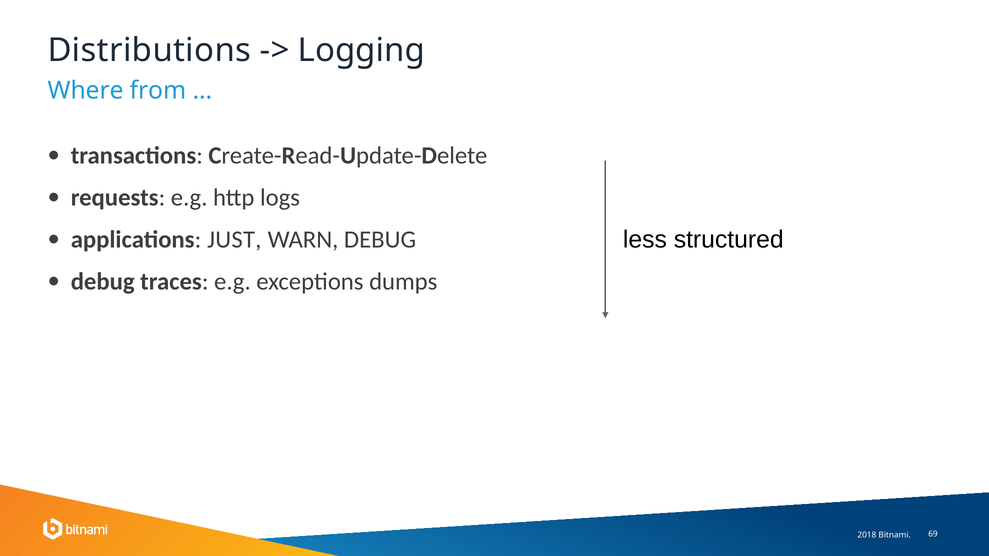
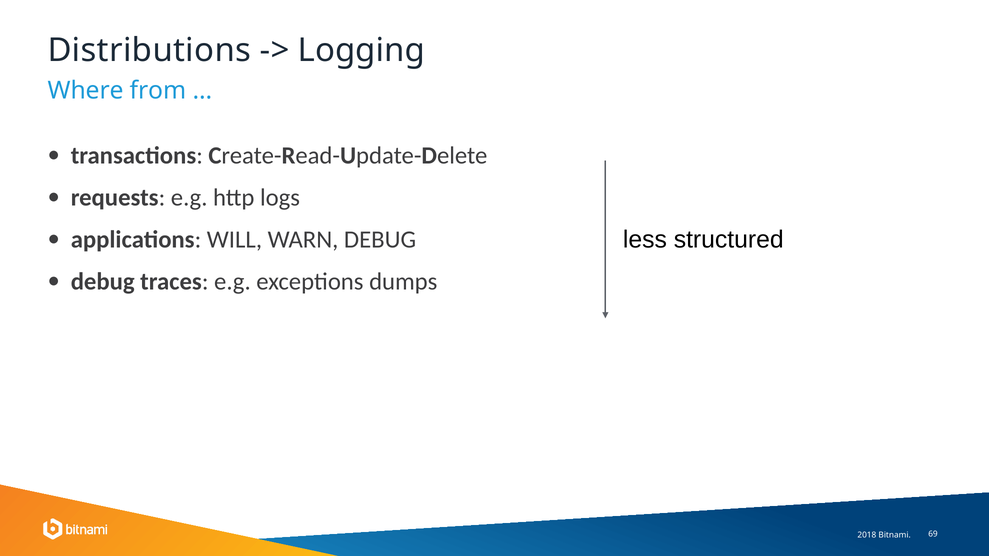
JUST: JUST -> WILL (234, 240)
